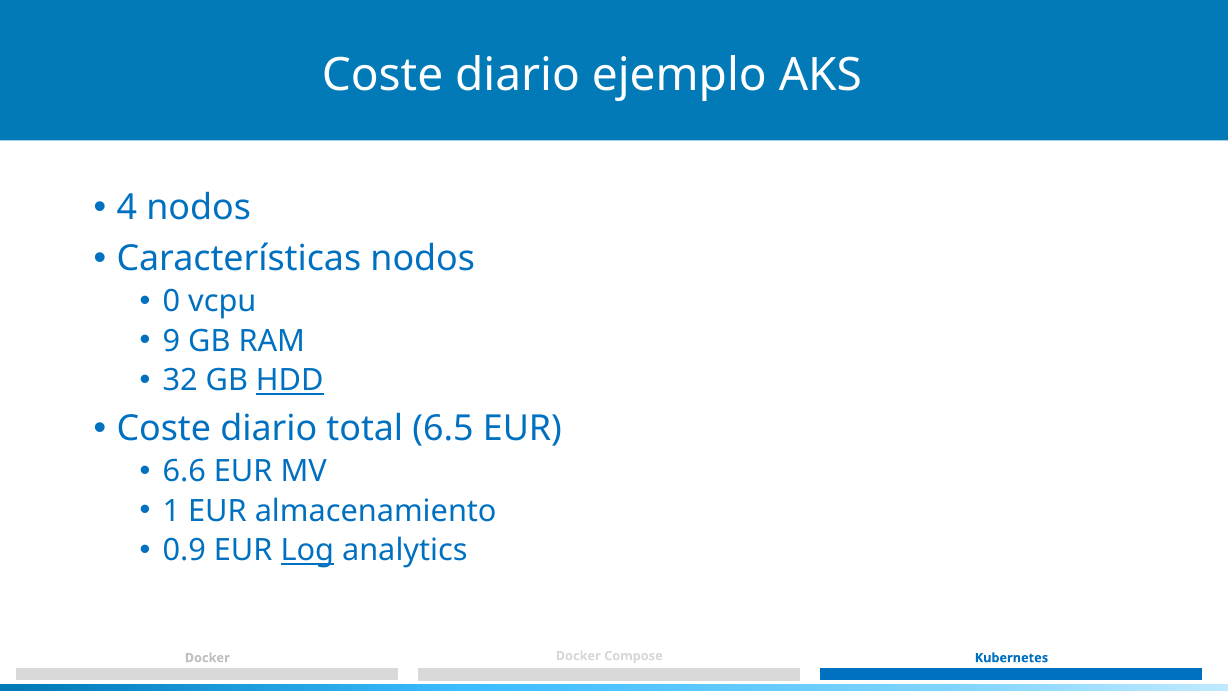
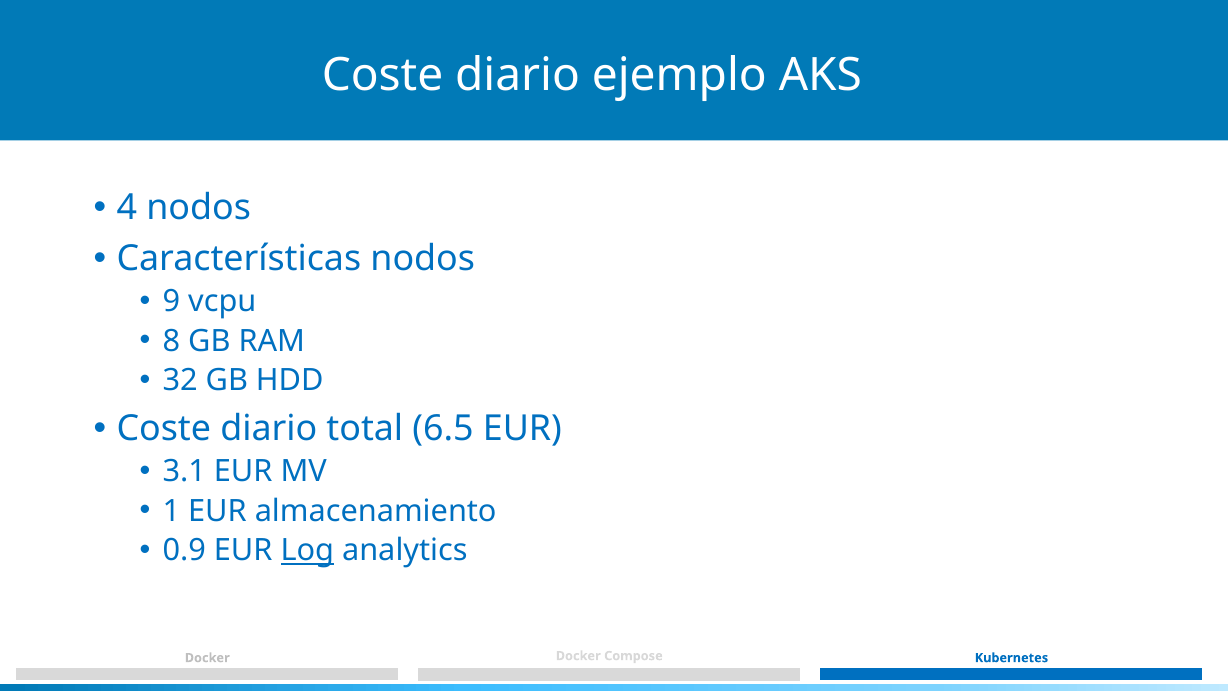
0: 0 -> 9 (171, 301)
9: 9 -> 8 (171, 341)
HDD underline: present -> none (290, 380)
6.6: 6.6 -> 3.1 (184, 471)
